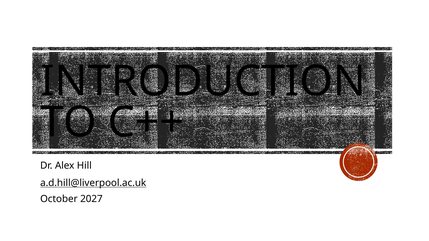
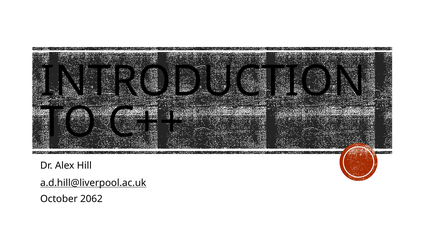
2027: 2027 -> 2062 (91, 199)
